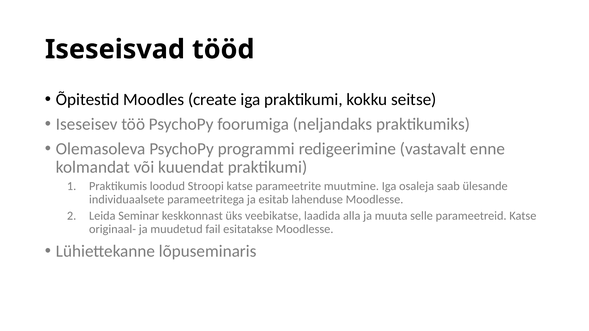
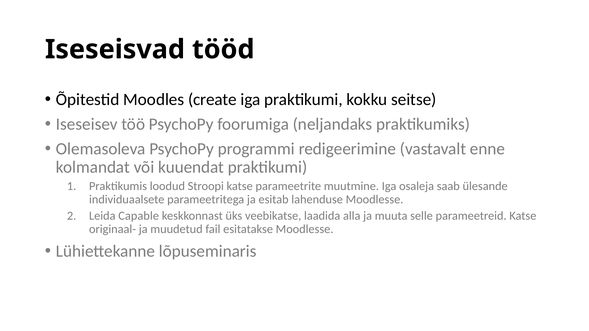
Seminar: Seminar -> Capable (139, 216)
